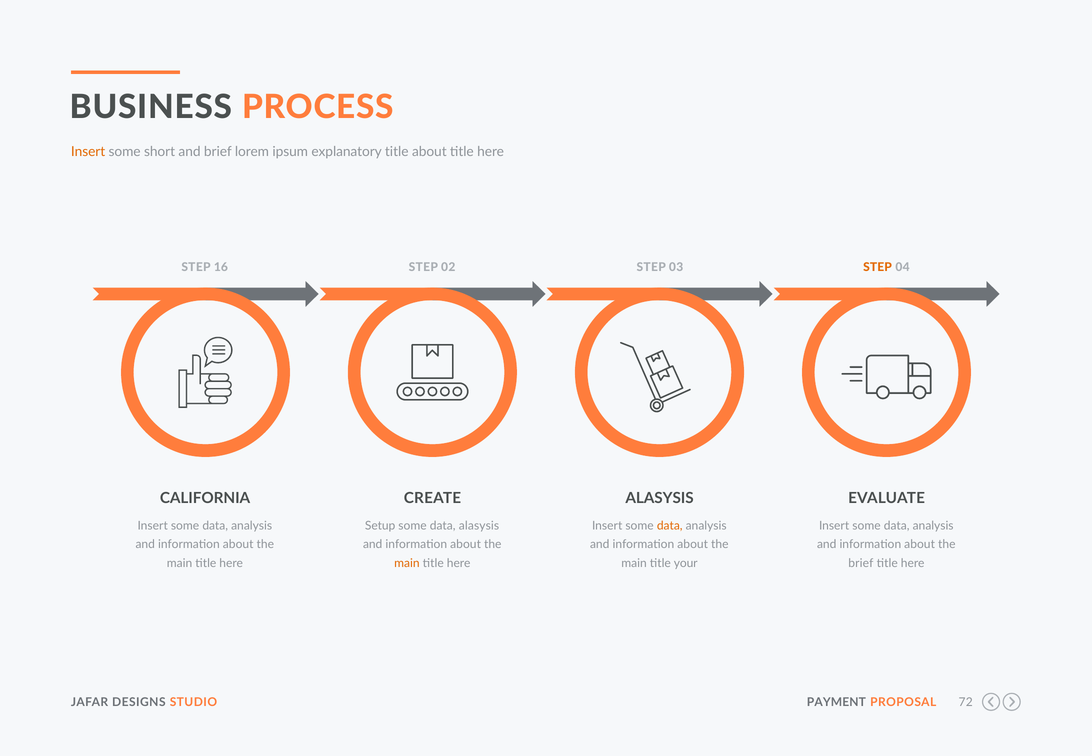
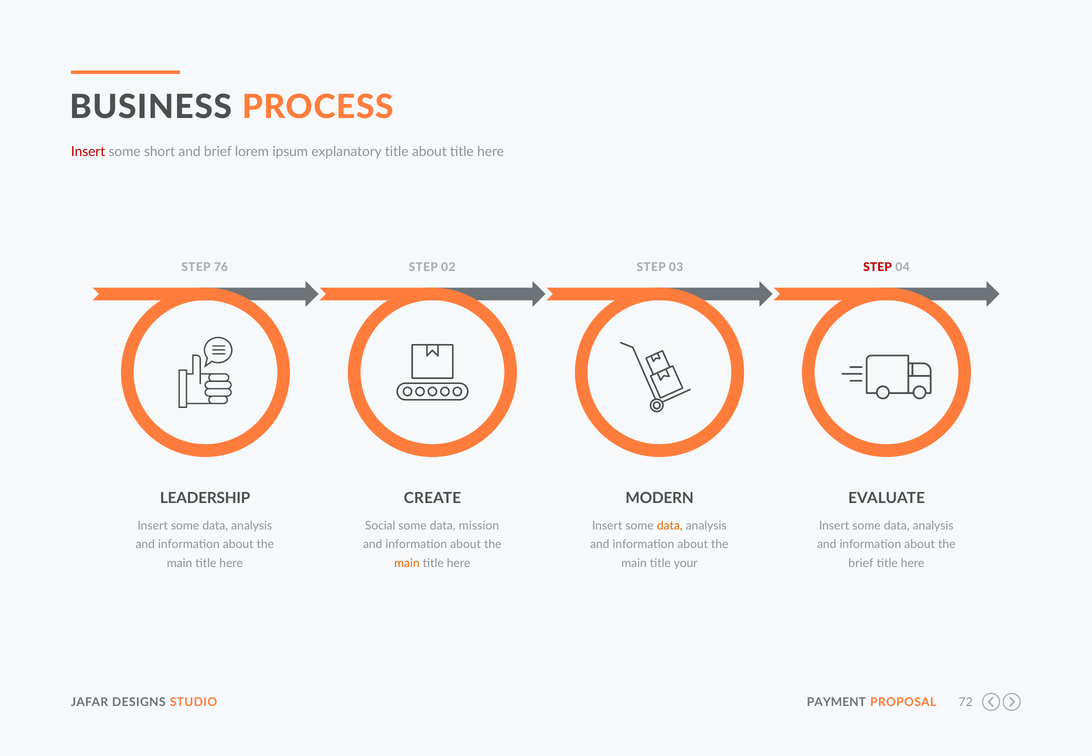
Insert colour: orange -> red (88, 152)
16: 16 -> 76 (221, 268)
STEP colour: orange -> red (878, 268)
CALIFORNIA: CALIFORNIA -> LEADERSHIP (205, 498)
ALASYSIS: ALASYSIS -> MODERN (660, 498)
Setup: Setup -> Social (380, 526)
data alasysis: alasysis -> mission (479, 526)
